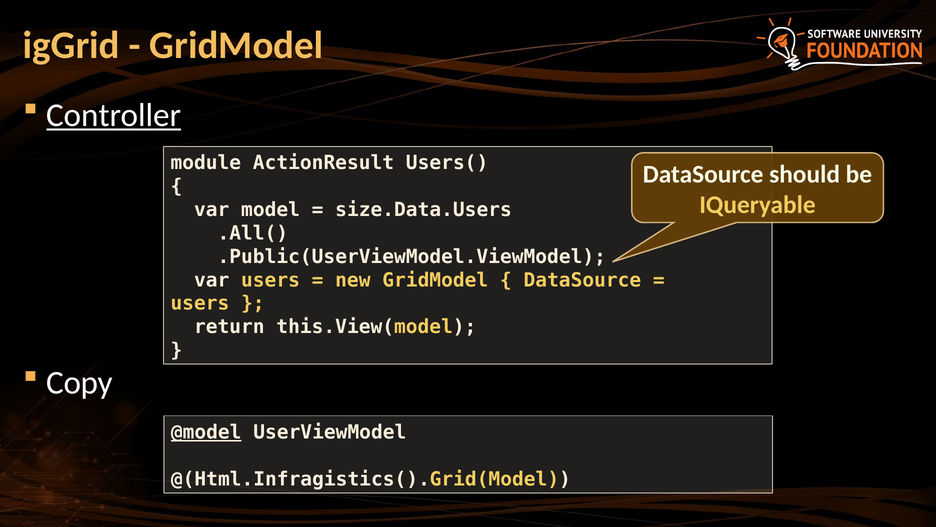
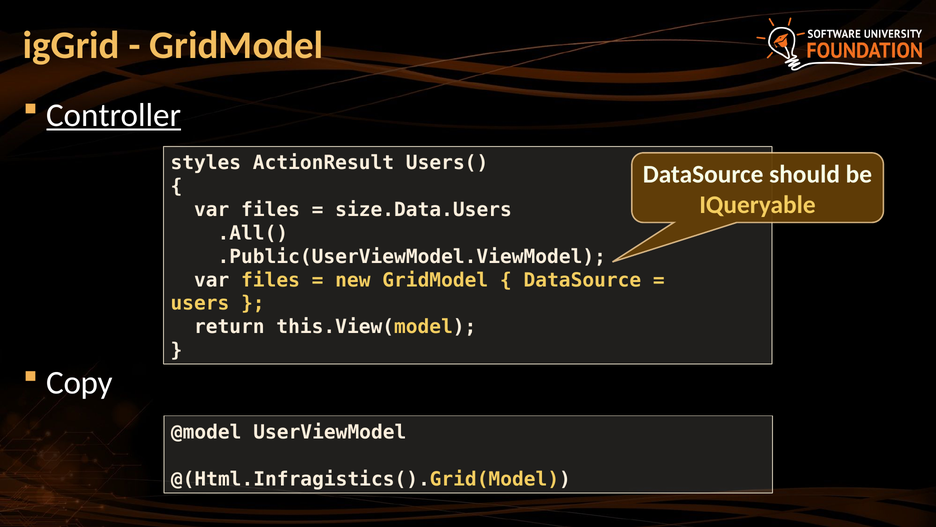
module: module -> styles (206, 163)
model: model -> files (271, 210)
users: users -> files (270, 280)
@model underline: present -> none (206, 432)
